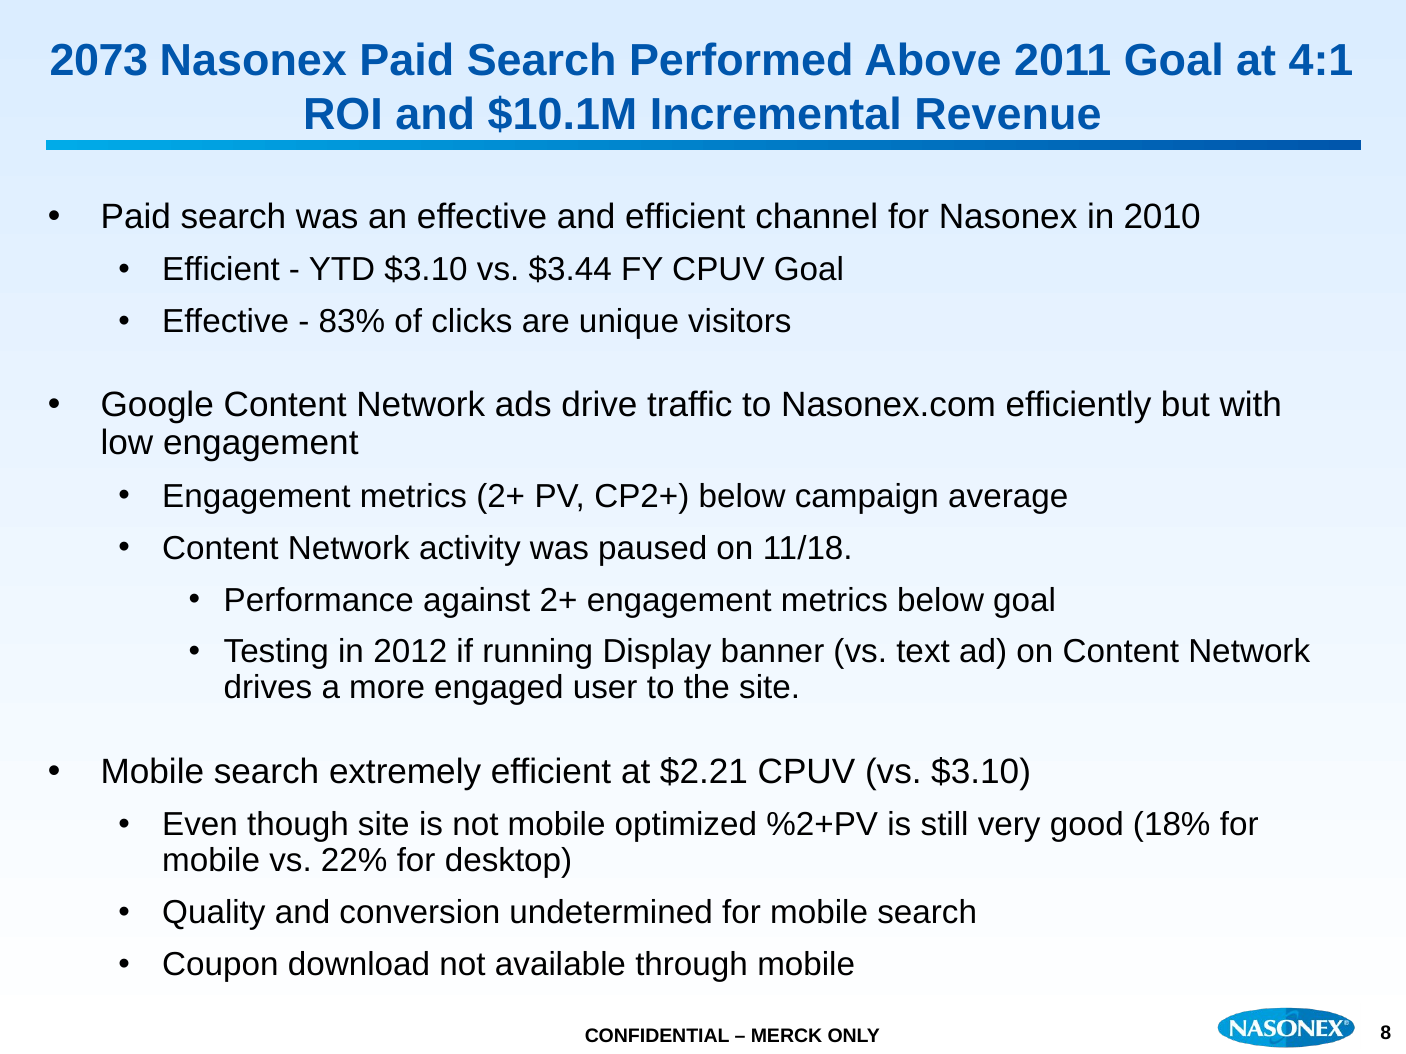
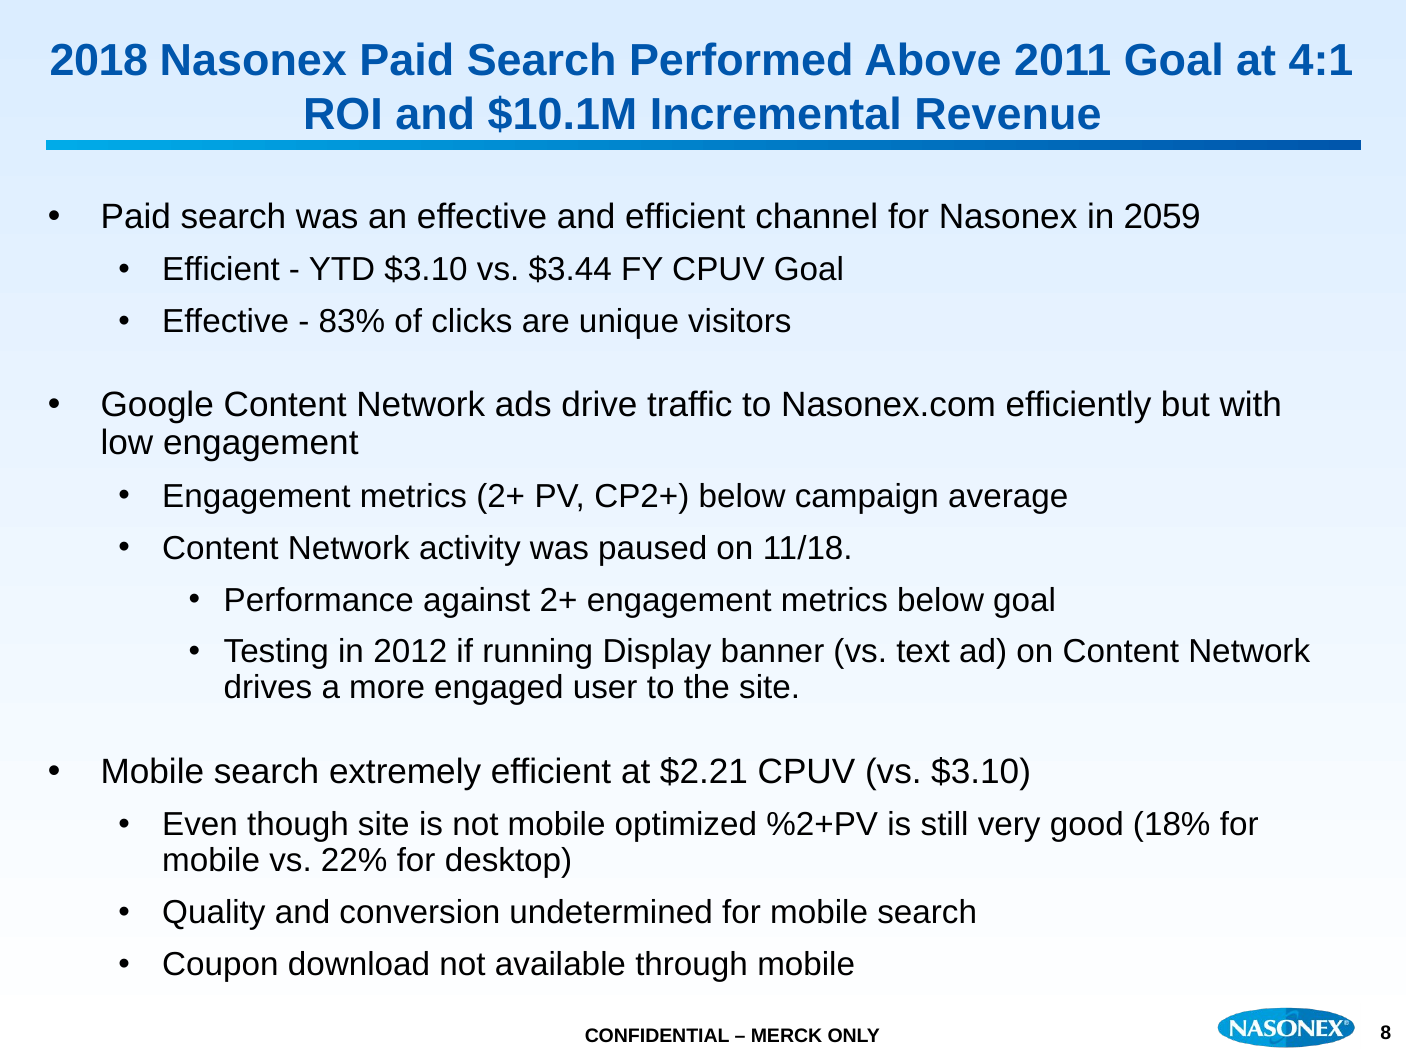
2073: 2073 -> 2018 (99, 61)
2010: 2010 -> 2059 (1162, 217)
